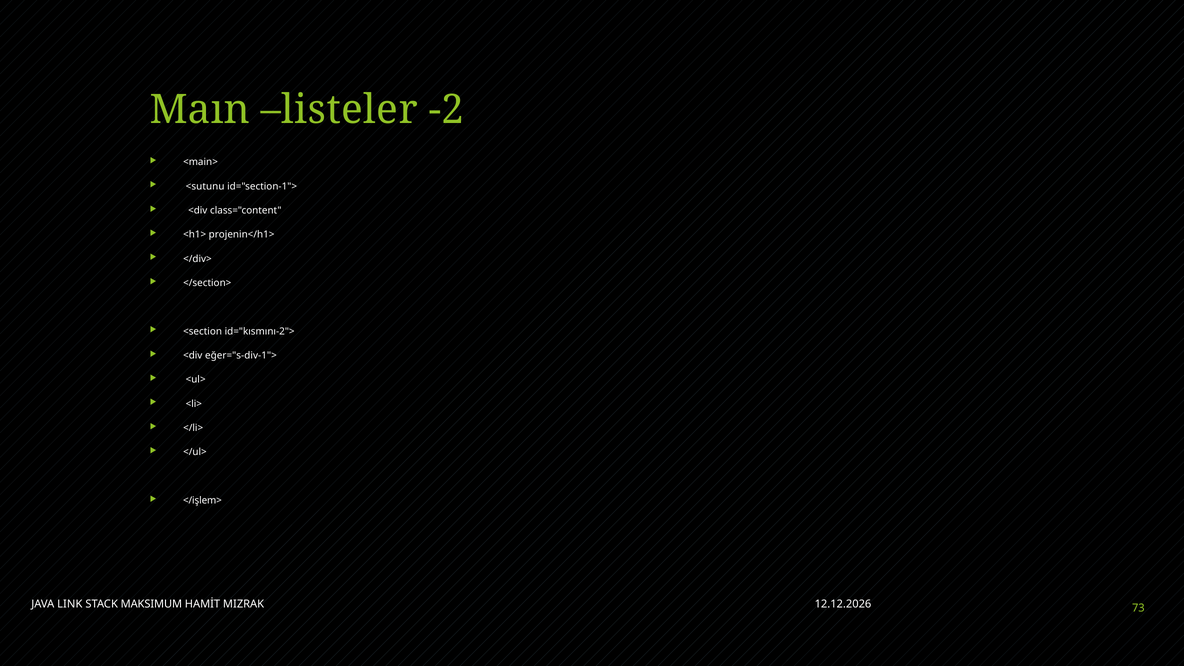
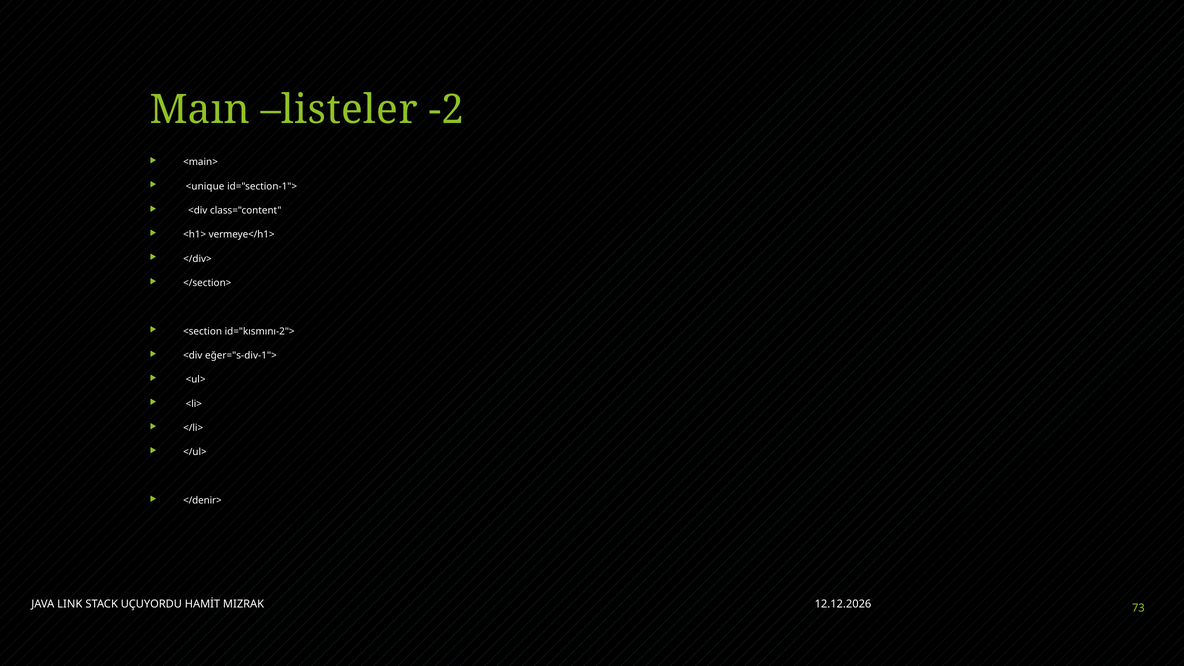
<sutunu: <sutunu -> <unique (205, 186)
projenin</h1>: projenin</h1> -> vermeye</h1> (242, 235)
</işlem>: </işlem> -> </denir> (202, 500)
MAKSIMUM: MAKSIMUM -> UÇUYORDU (151, 604)
